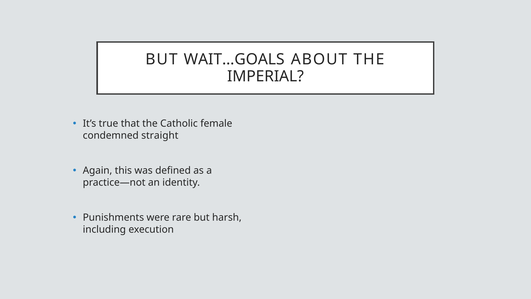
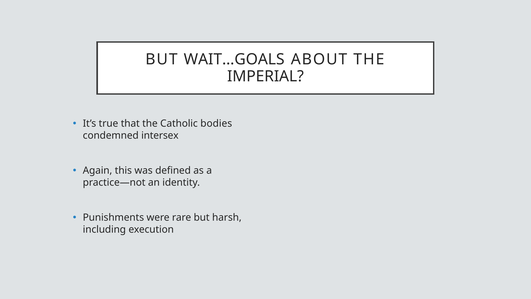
female: female -> bodies (216, 124)
straight: straight -> intersex (160, 136)
